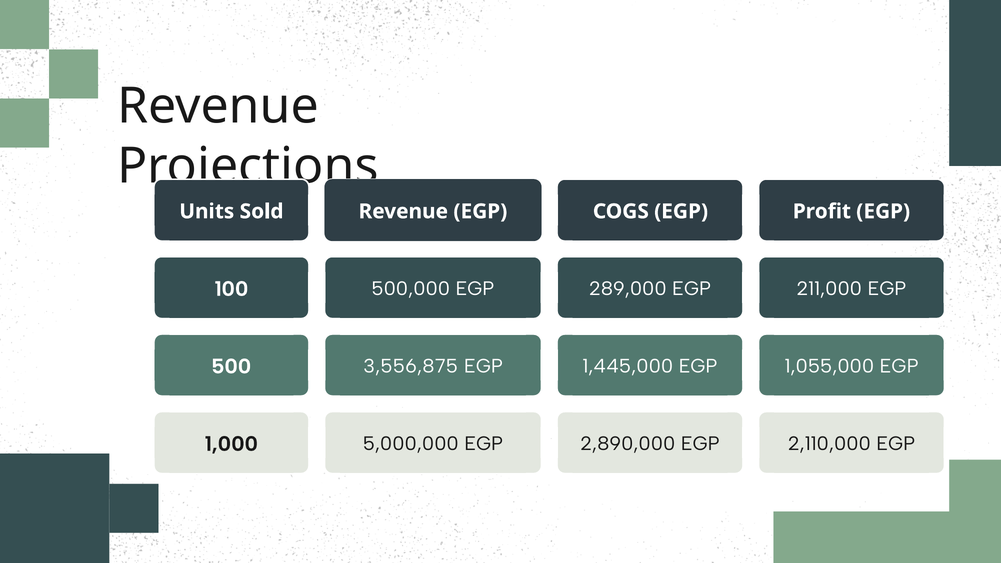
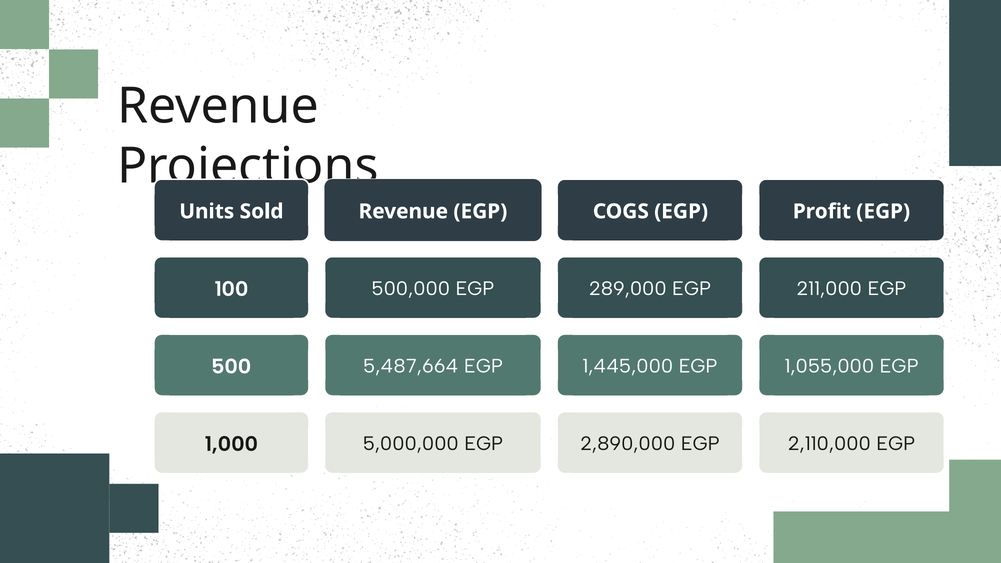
3,556,875: 3,556,875 -> 5,487,664 (411, 366)
